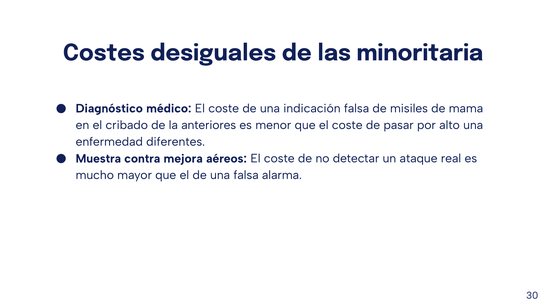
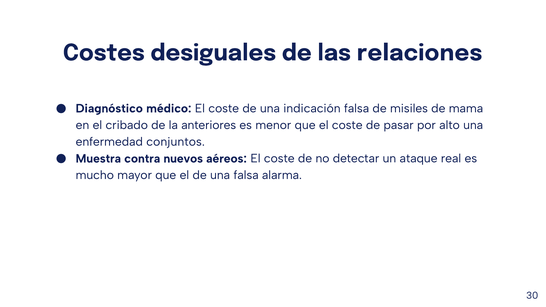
minoritaria: minoritaria -> relaciones (420, 53)
diferentes: diferentes -> conjuntos (176, 142)
mejora: mejora -> nuevos (183, 159)
